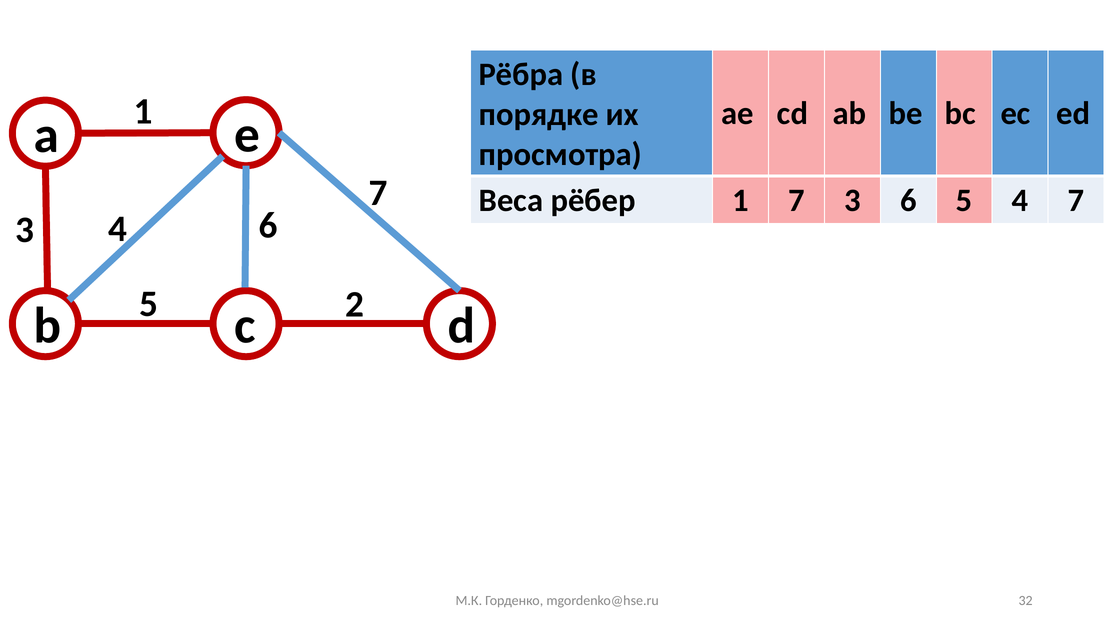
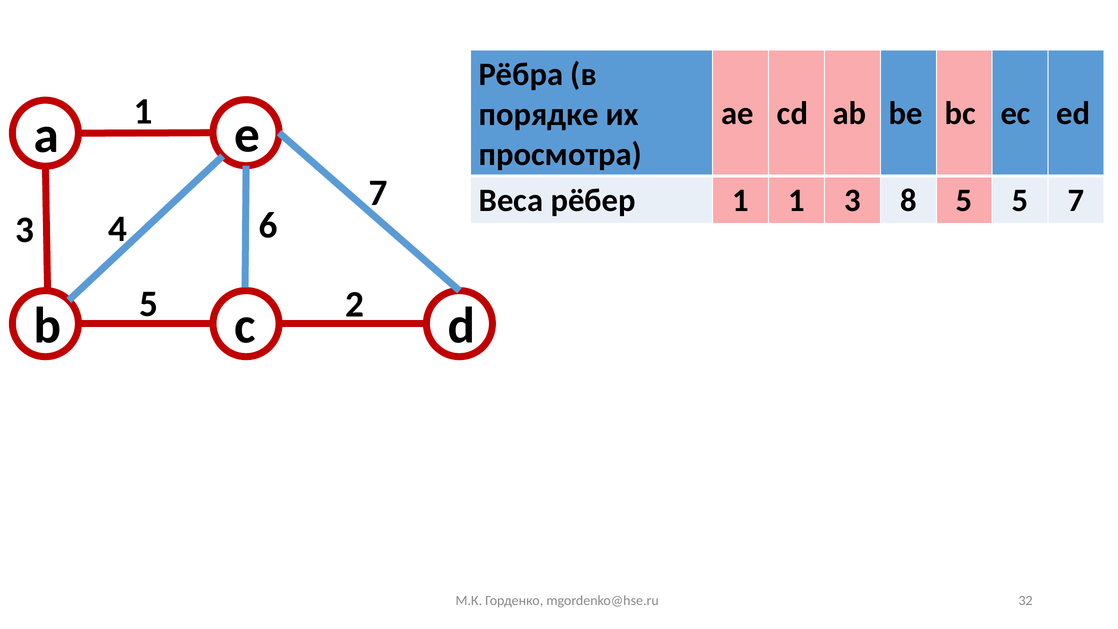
1 7: 7 -> 1 (797, 201)
3 6: 6 -> 8 (908, 201)
5 4: 4 -> 5 (1020, 201)
